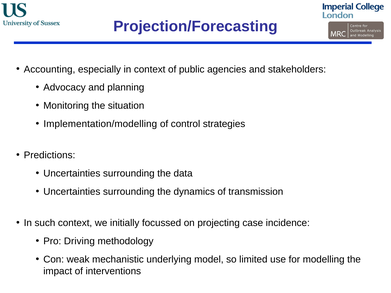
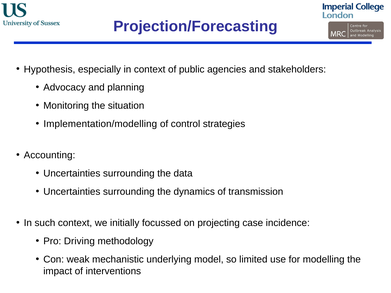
Accounting: Accounting -> Hypothesis (50, 69)
Predictions: Predictions -> Accounting (50, 155)
